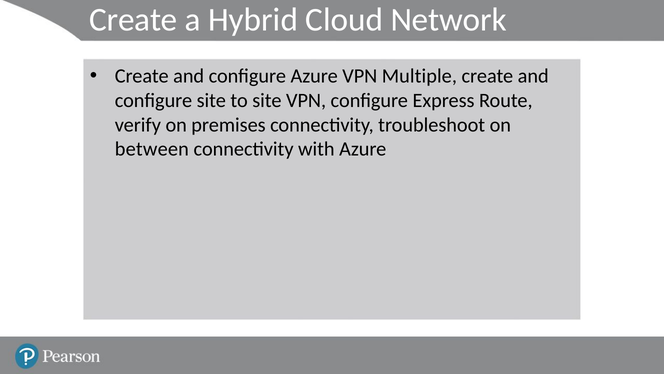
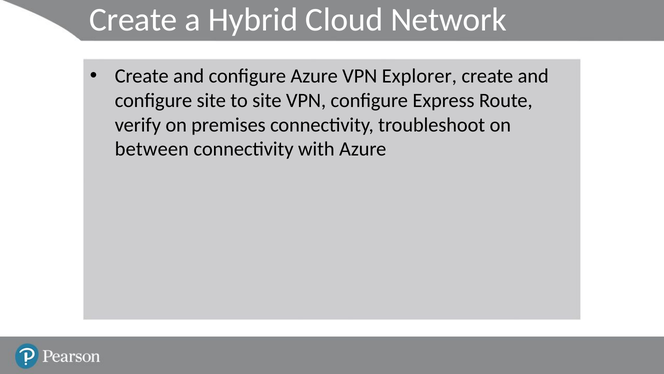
Multiple: Multiple -> Explorer (419, 76)
